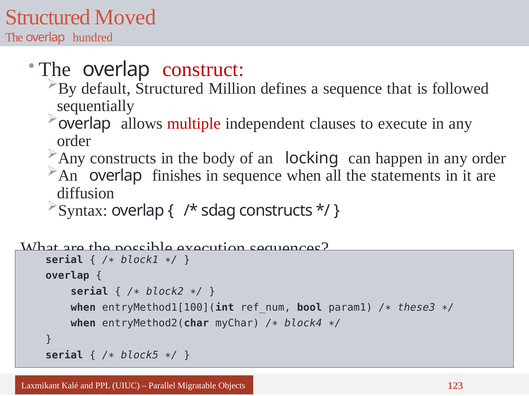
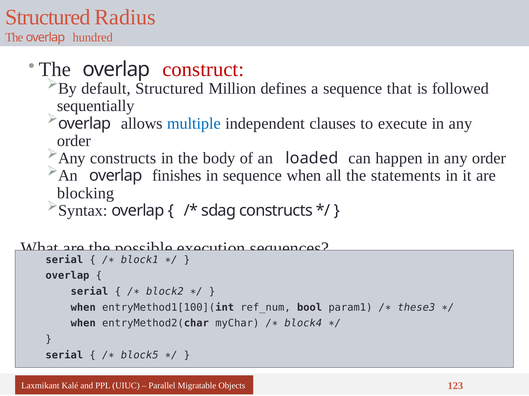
Moved: Moved -> Radius (125, 17)
multiple colour: red -> blue (194, 124)
locking: locking -> loaded (312, 159)
diffusion: diffusion -> blocking (86, 193)
